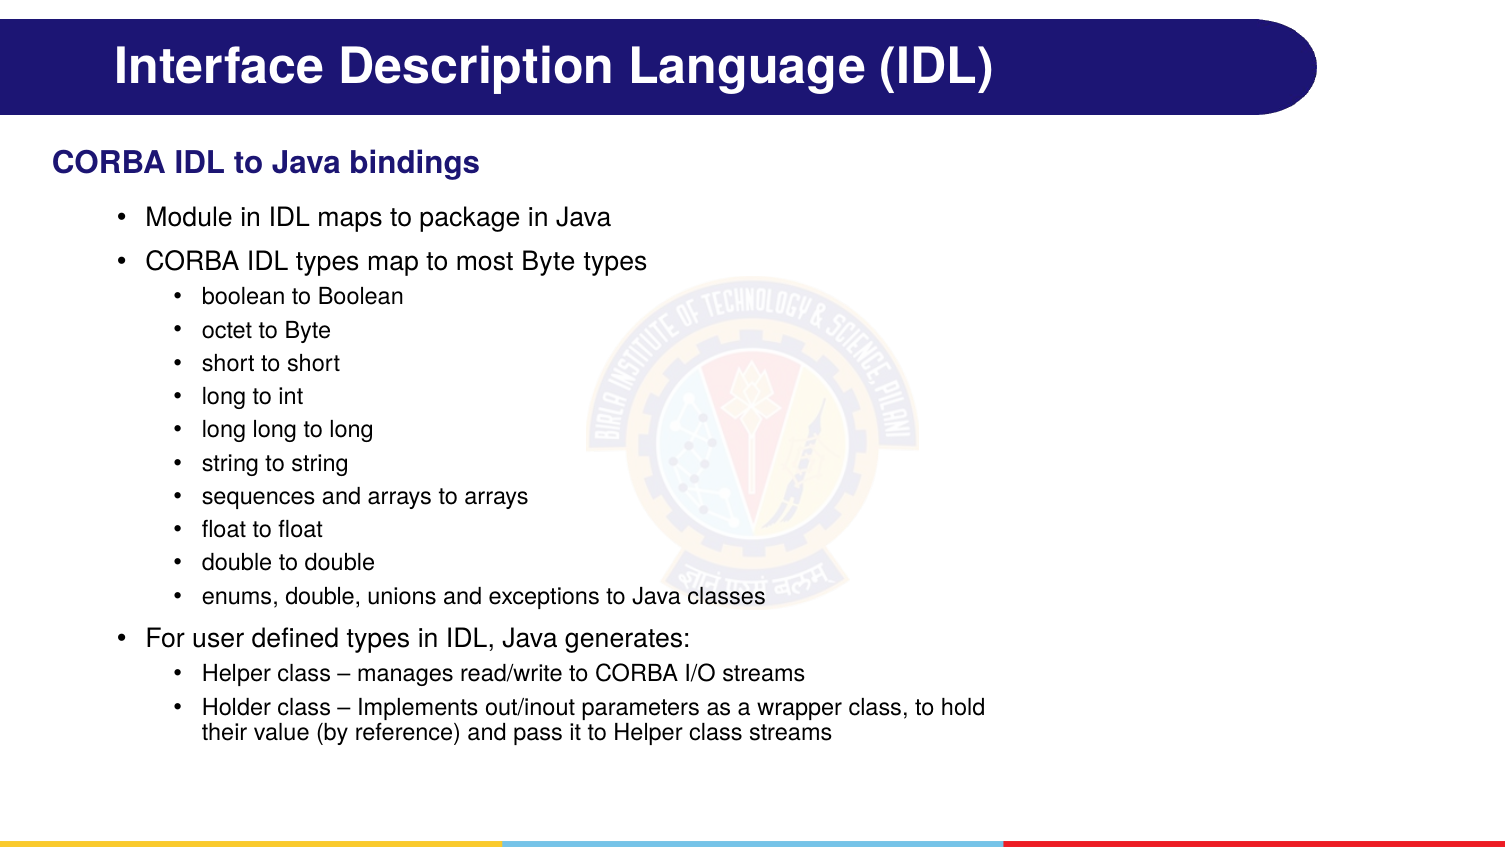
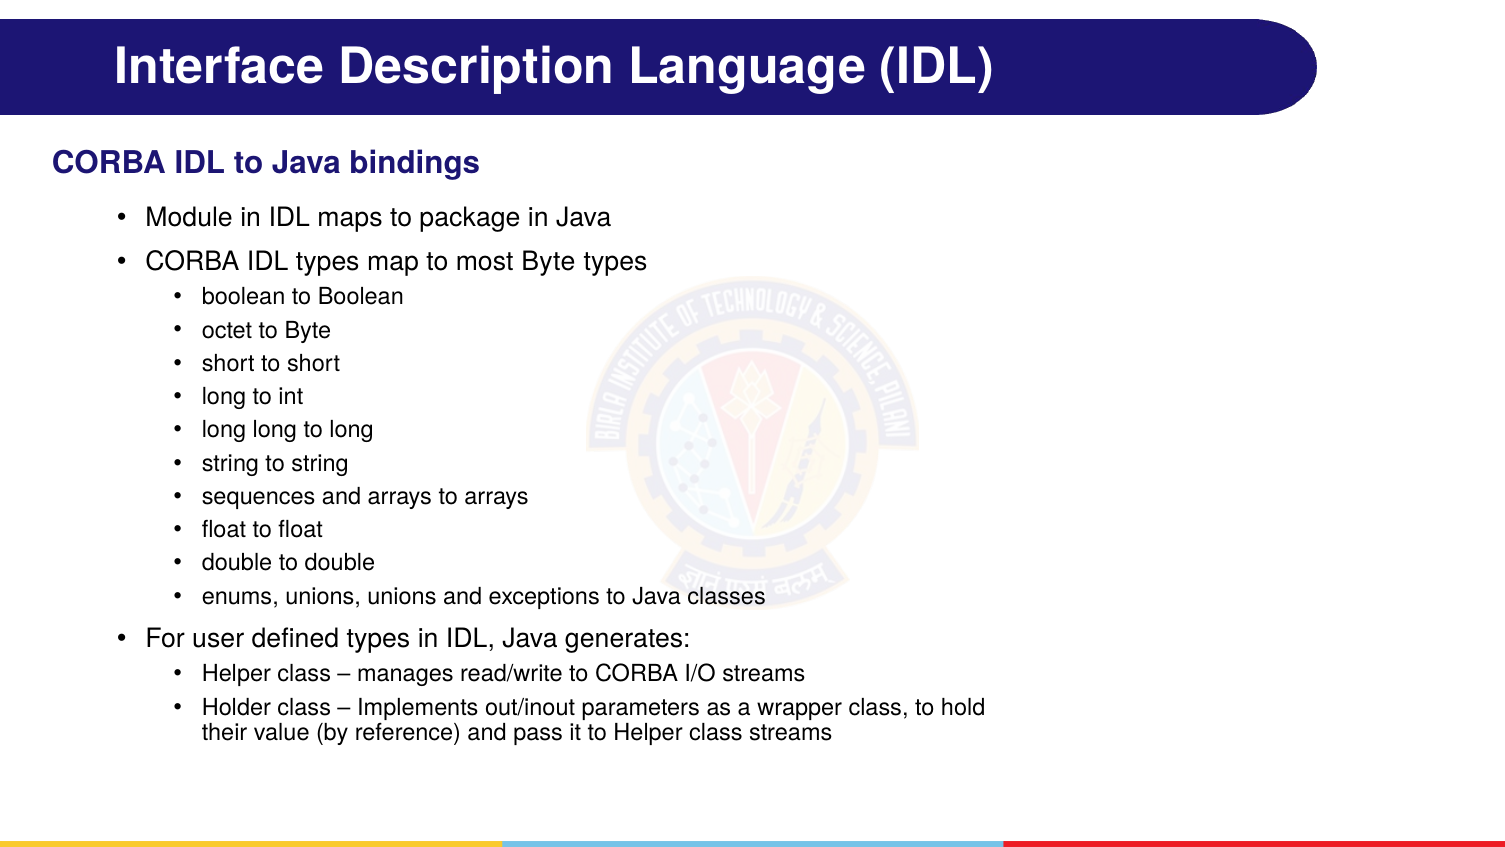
enums double: double -> unions (323, 596)
